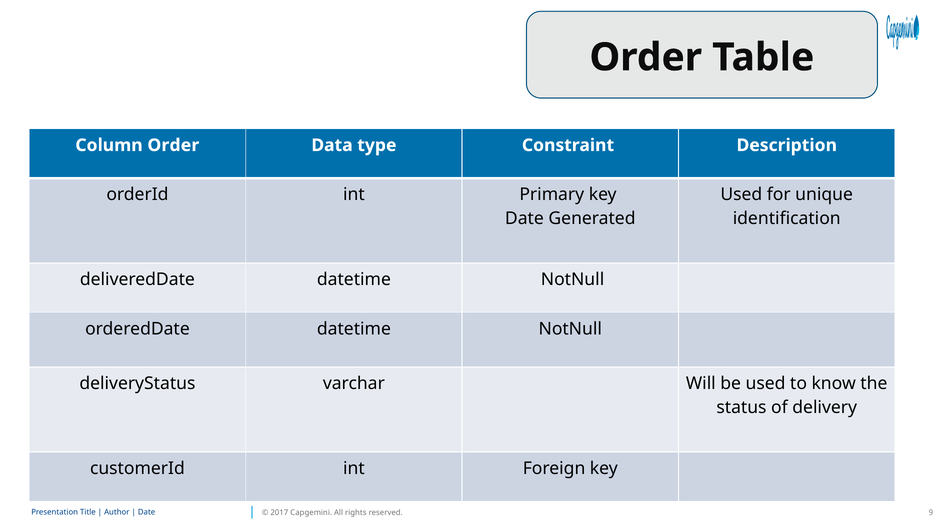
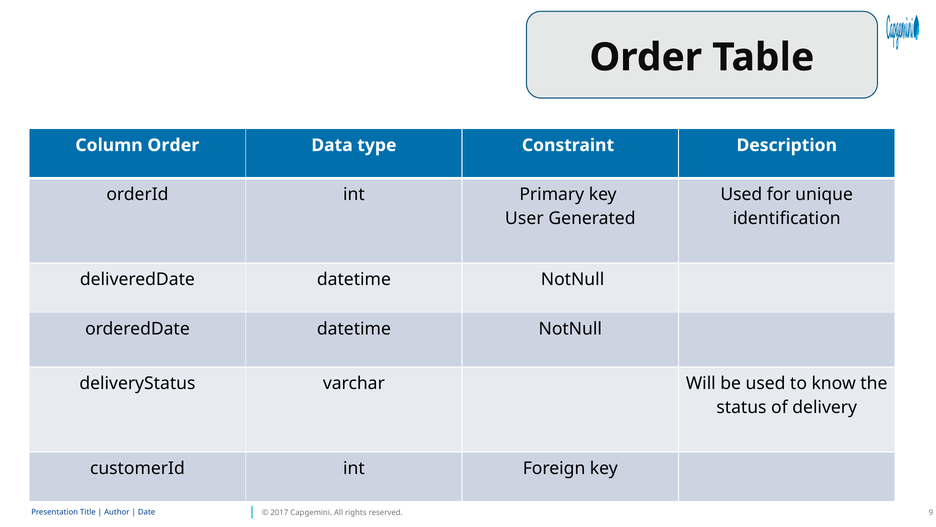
Date: Date -> User (524, 218)
